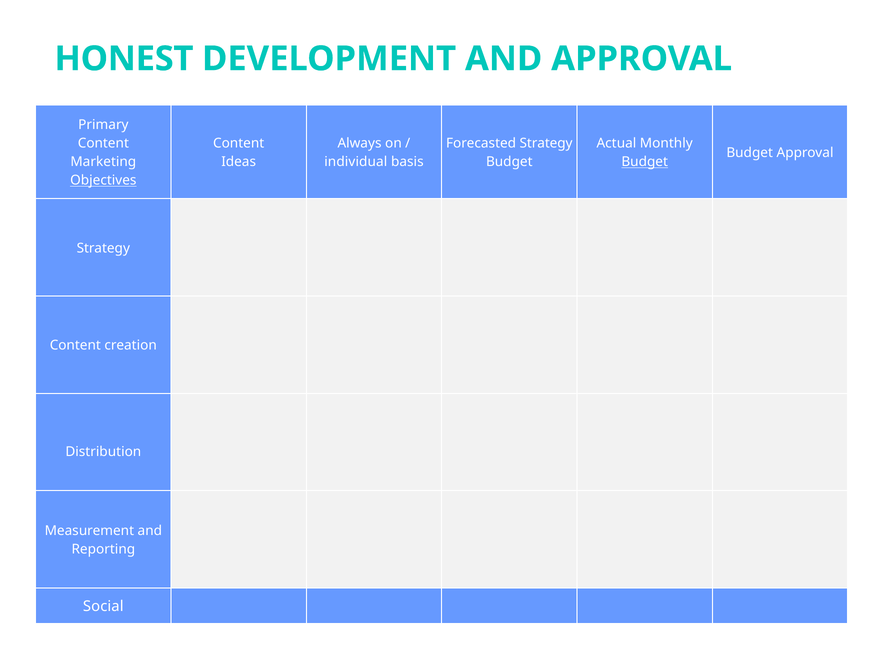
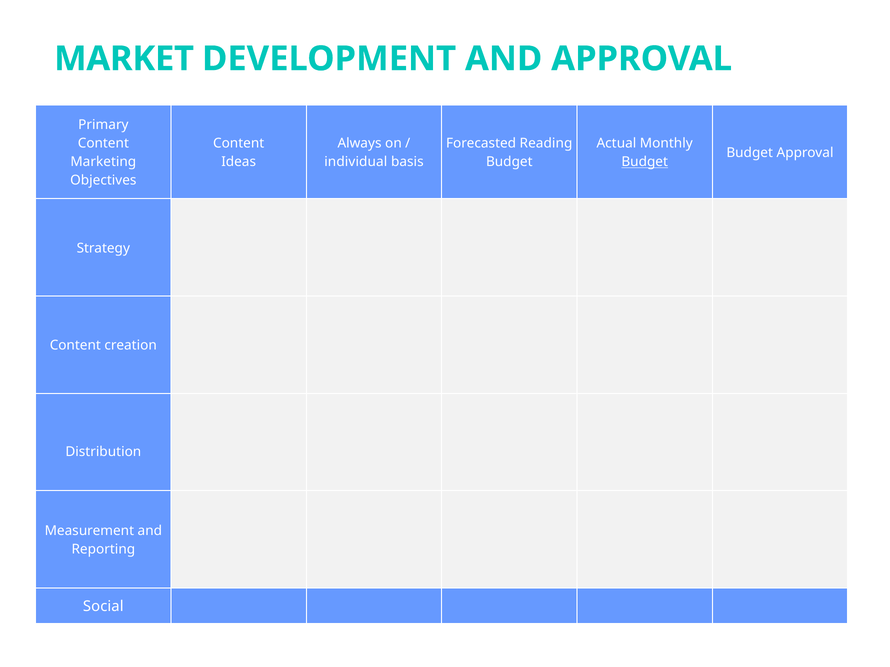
HONEST: HONEST -> MARKET (124, 59)
Forecasted Strategy: Strategy -> Reading (546, 144)
Objectives underline: present -> none (103, 181)
